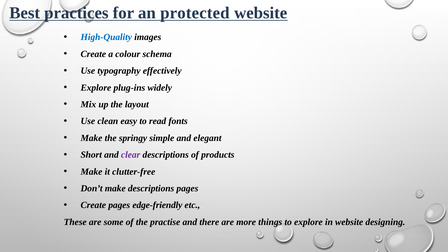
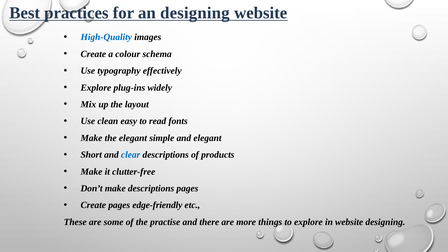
an protected: protected -> designing (195, 13)
the springy: springy -> elegant (133, 138)
clear colour: purple -> blue (131, 155)
